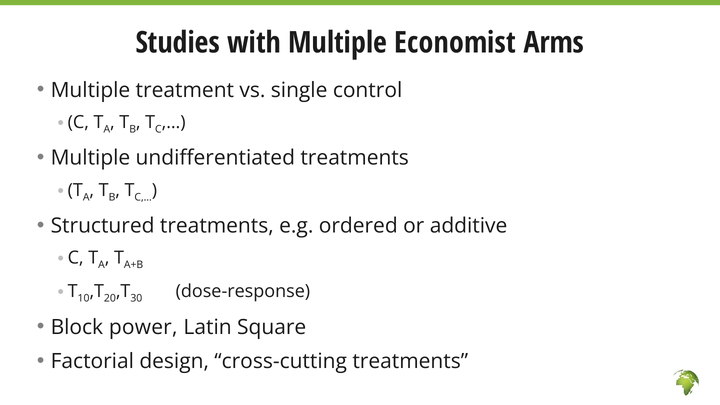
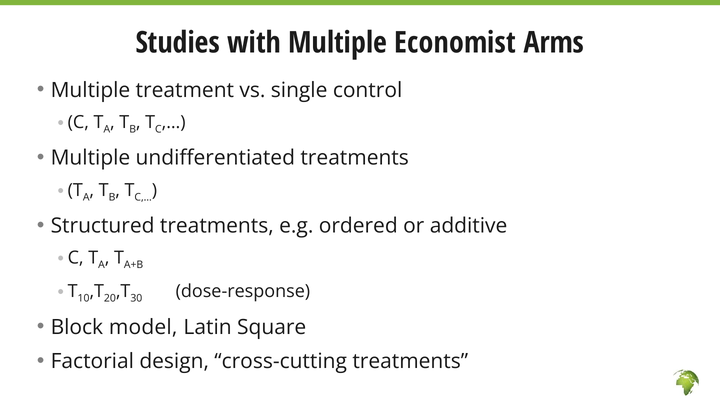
power: power -> model (143, 327)
